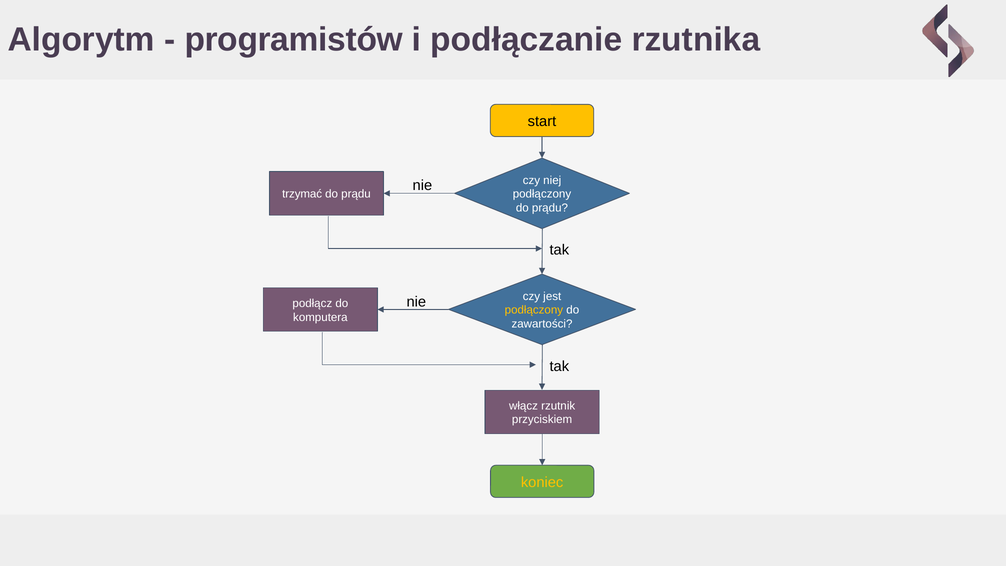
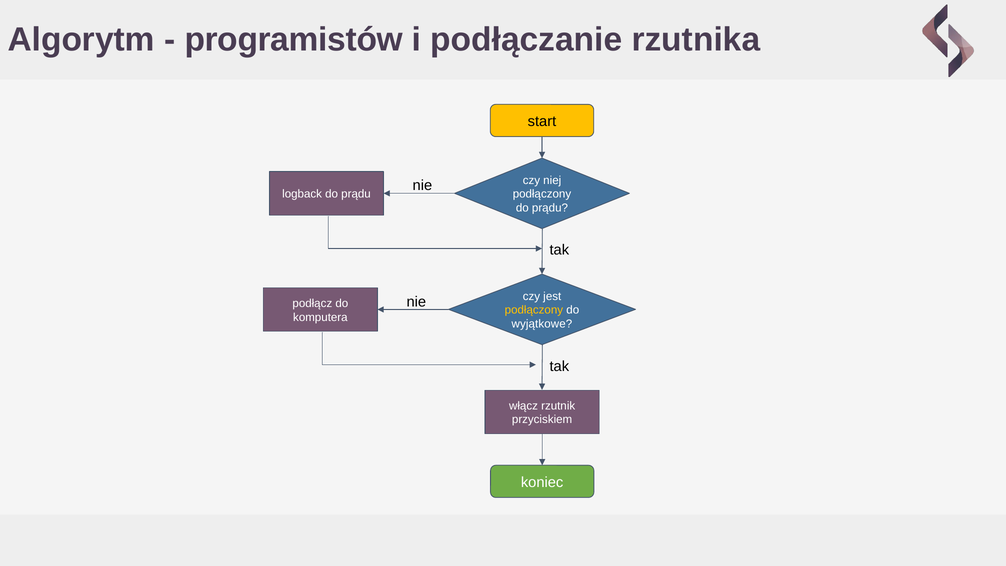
trzymać: trzymać -> logback (302, 194)
zawartości: zawartości -> wyjątkowe (542, 324)
koniec colour: yellow -> white (542, 482)
